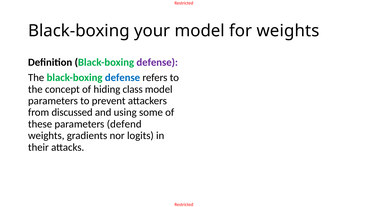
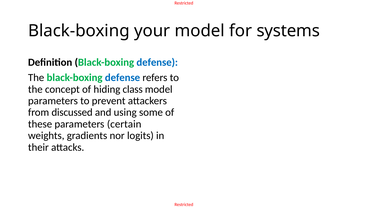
for weights: weights -> systems (288, 31)
defense colour: purple -> blue (157, 62)
defend: defend -> certain (124, 124)
